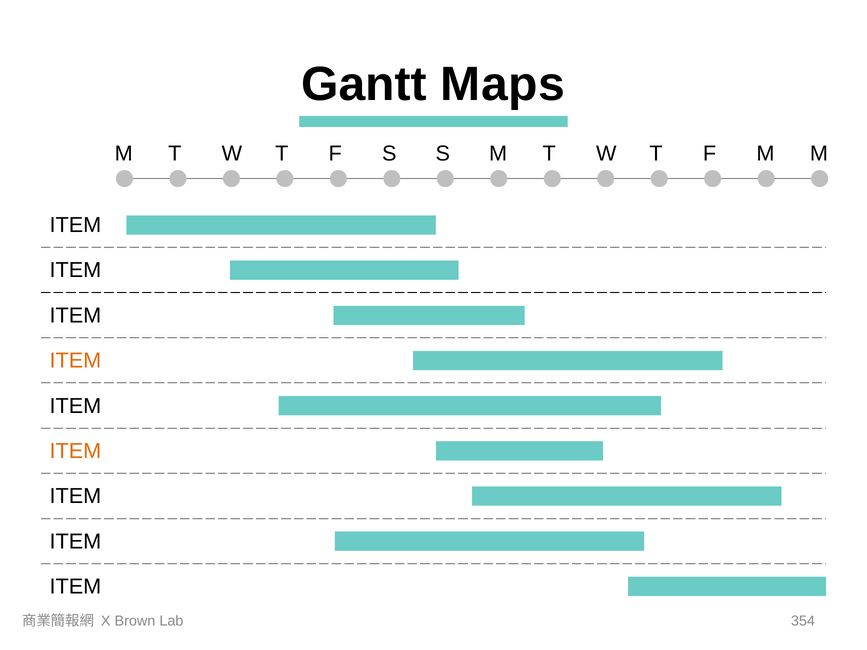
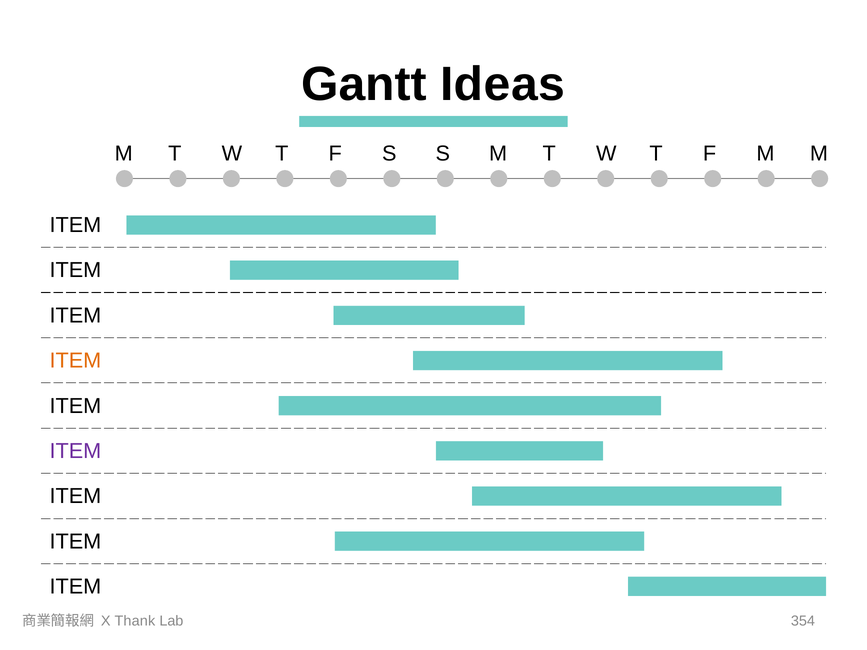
Maps: Maps -> Ideas (503, 84)
ITEM colour: orange -> purple (75, 451)
Brown: Brown -> Thank (135, 621)
